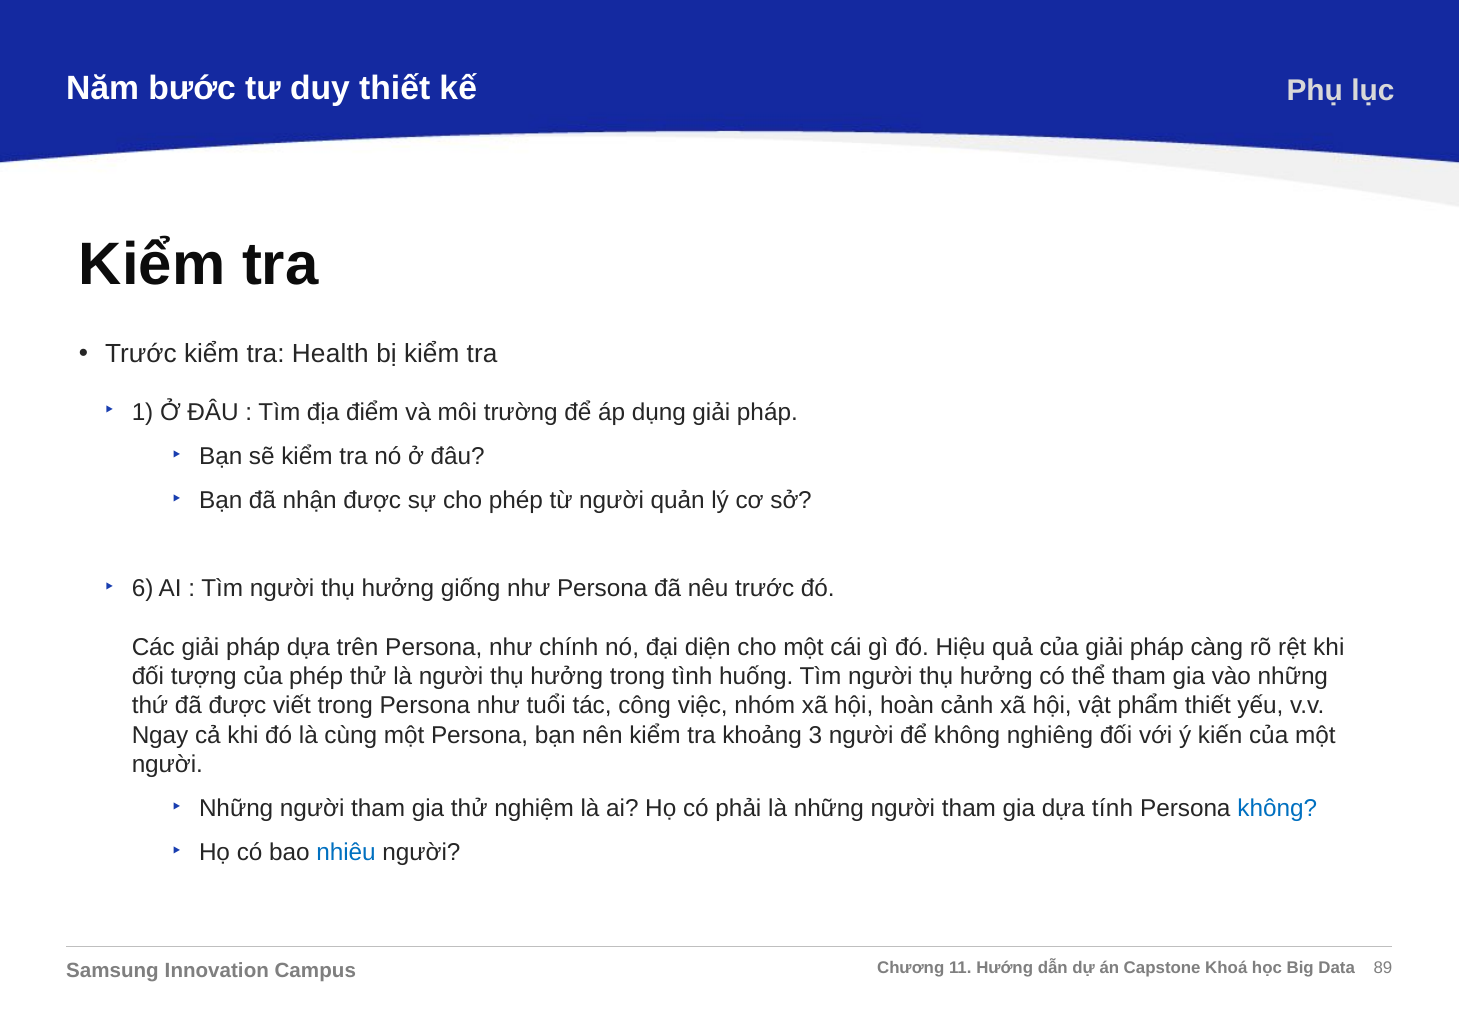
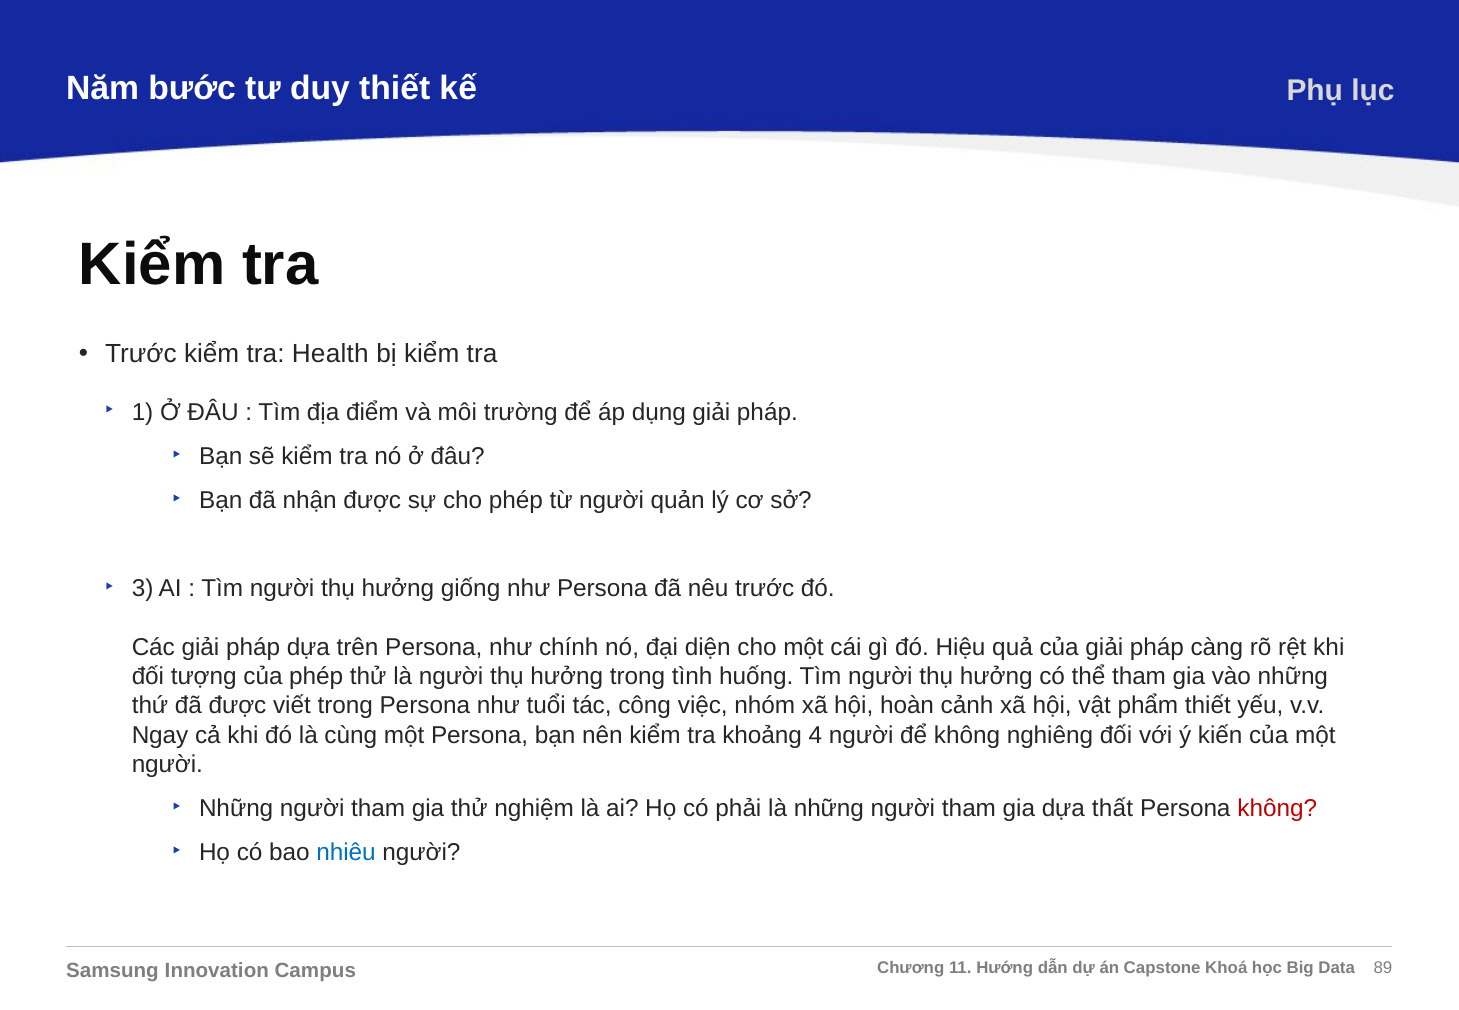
6: 6 -> 3 (143, 589)
3: 3 -> 4 (815, 735)
tính: tính -> thất (1112, 808)
không colour: blue -> red (1277, 808)
